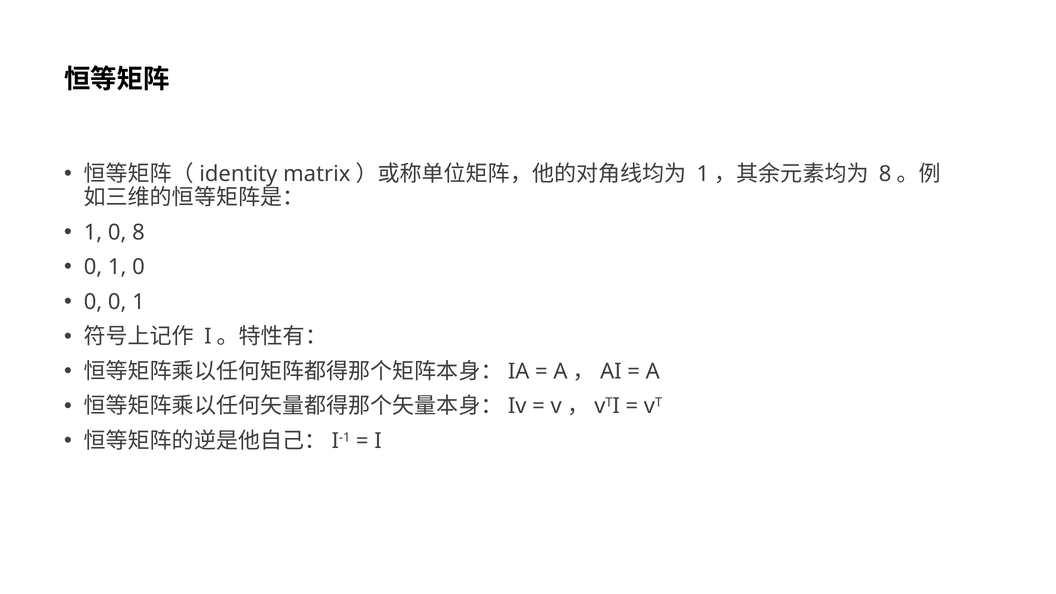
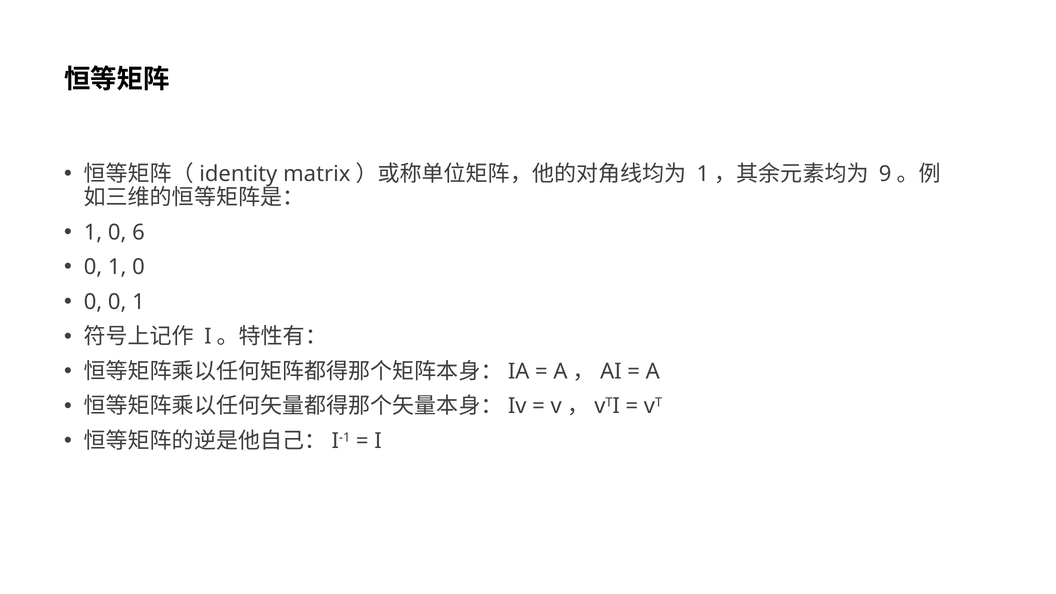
8: 8 -> 9 (885, 174)
0 8: 8 -> 6 (139, 232)
